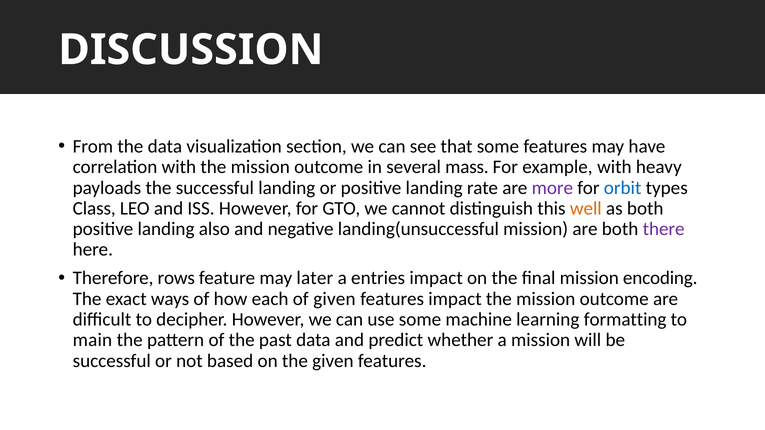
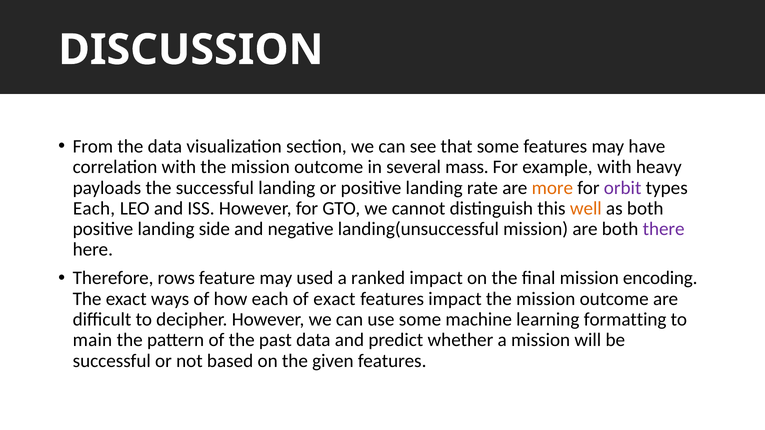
more colour: purple -> orange (552, 188)
orbit colour: blue -> purple (623, 188)
Class: Class -> Each (94, 208)
also: also -> side (214, 229)
later: later -> used (315, 278)
entries: entries -> ranked (378, 278)
of given: given -> exact (334, 299)
